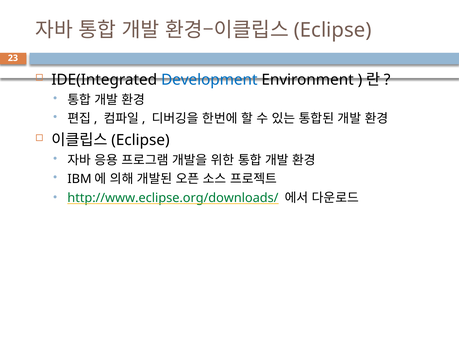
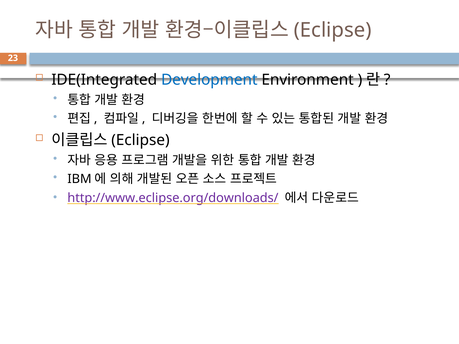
http://www.eclipse.org/downloads/ colour: green -> purple (173, 198)
